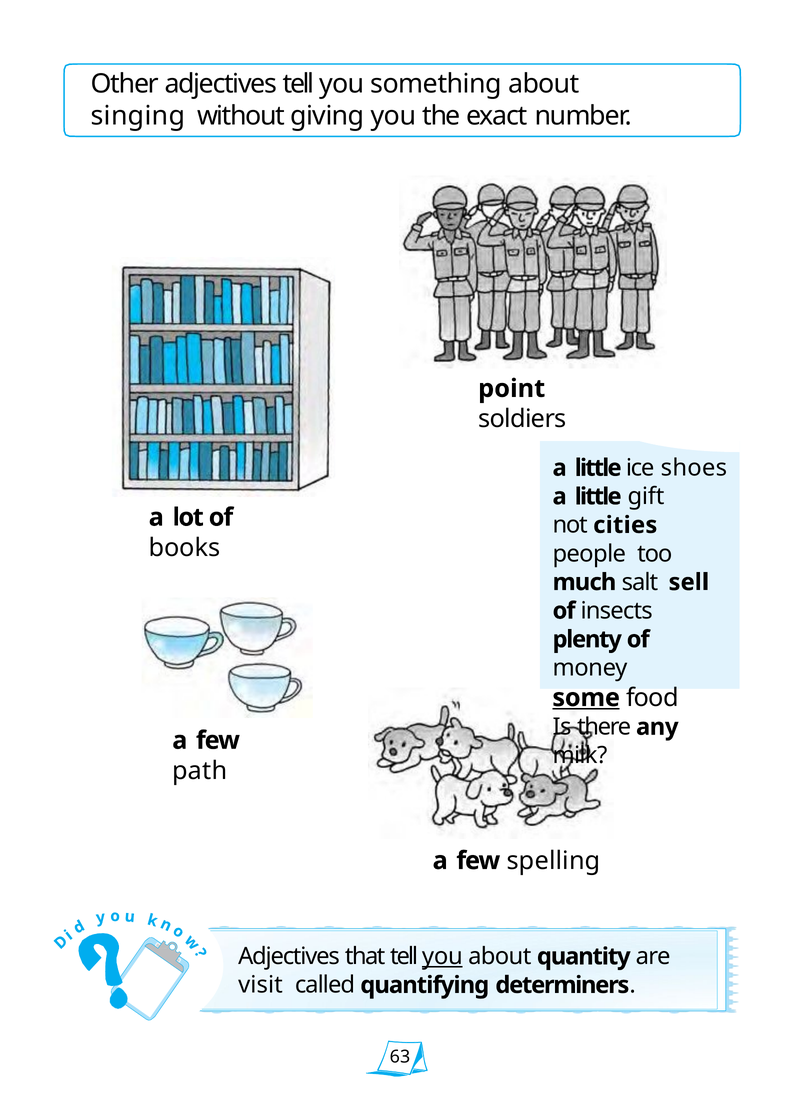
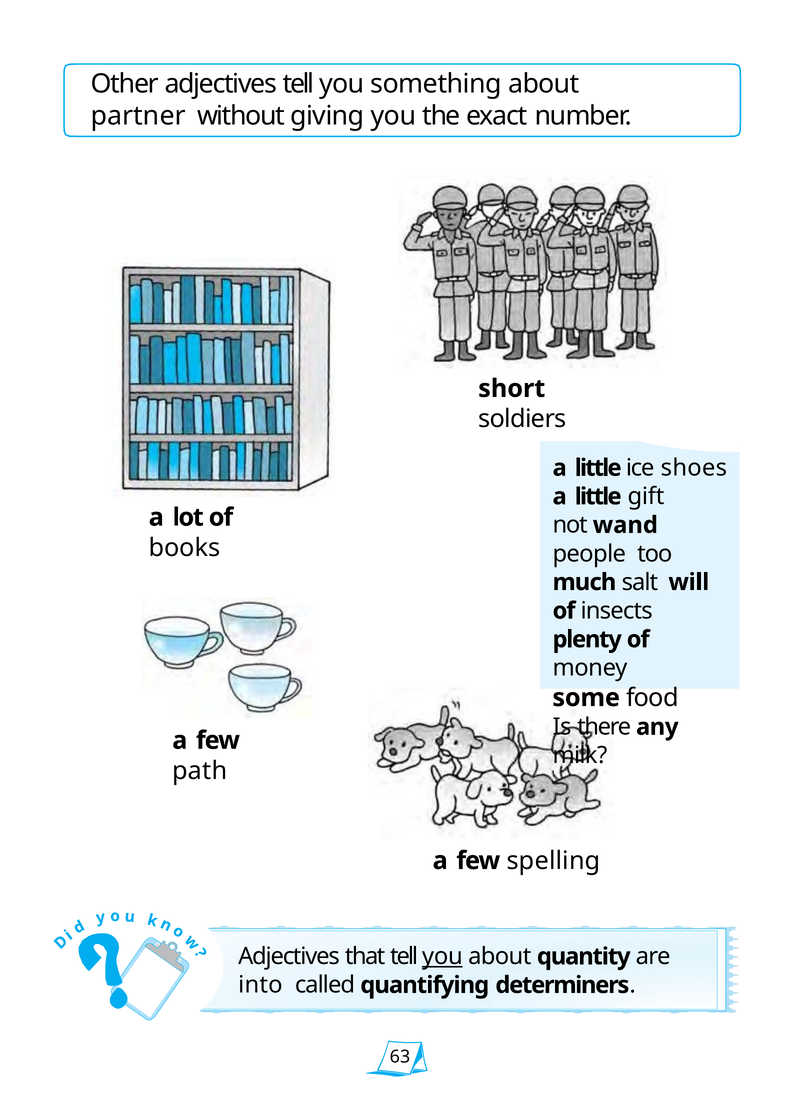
singing: singing -> partner (138, 116)
point: point -> short (512, 389)
cities: cities -> wand (625, 525)
sell: sell -> will (689, 582)
some underline: present -> none (586, 698)
visit: visit -> into (260, 985)
